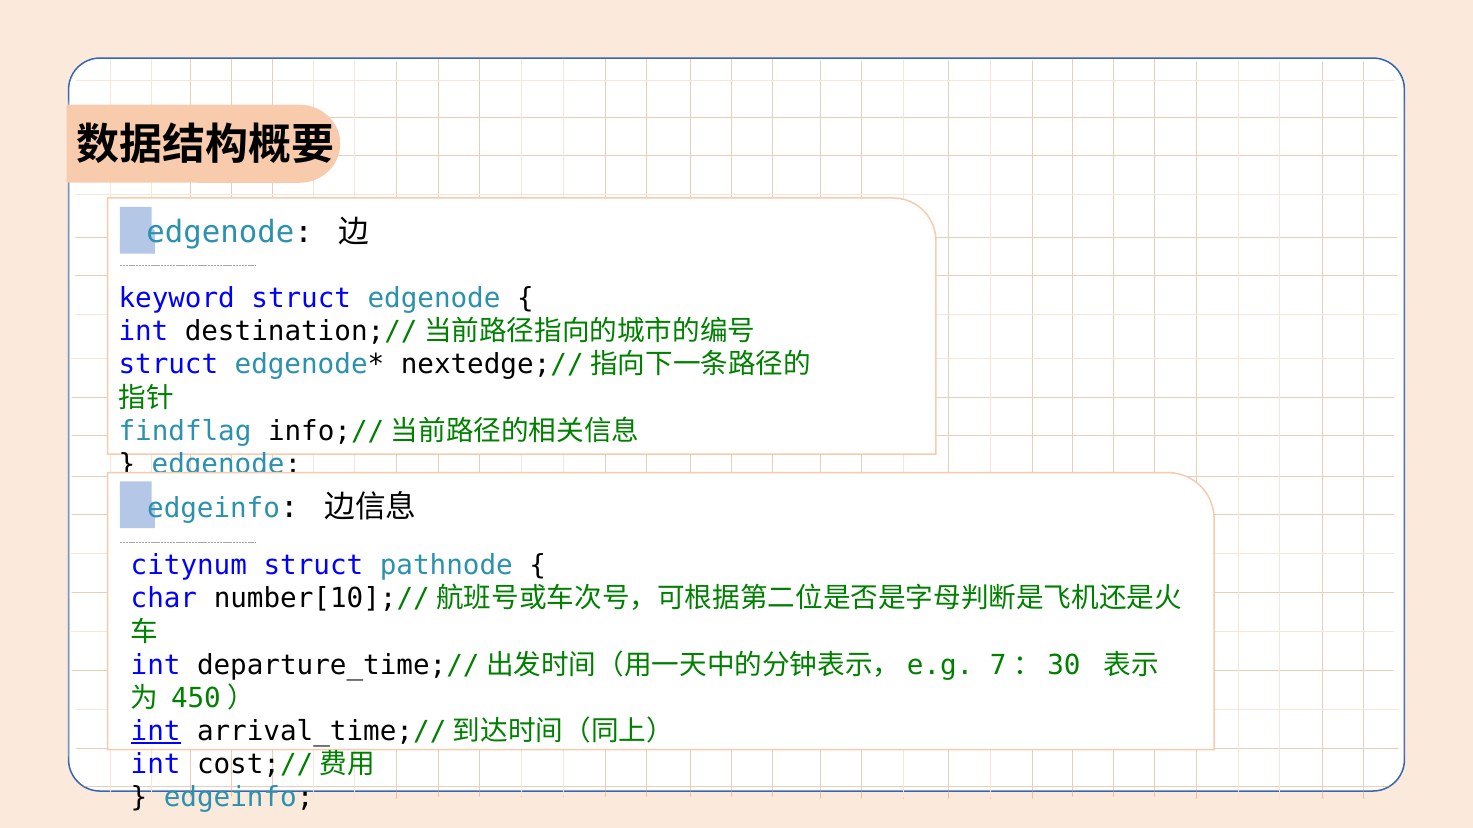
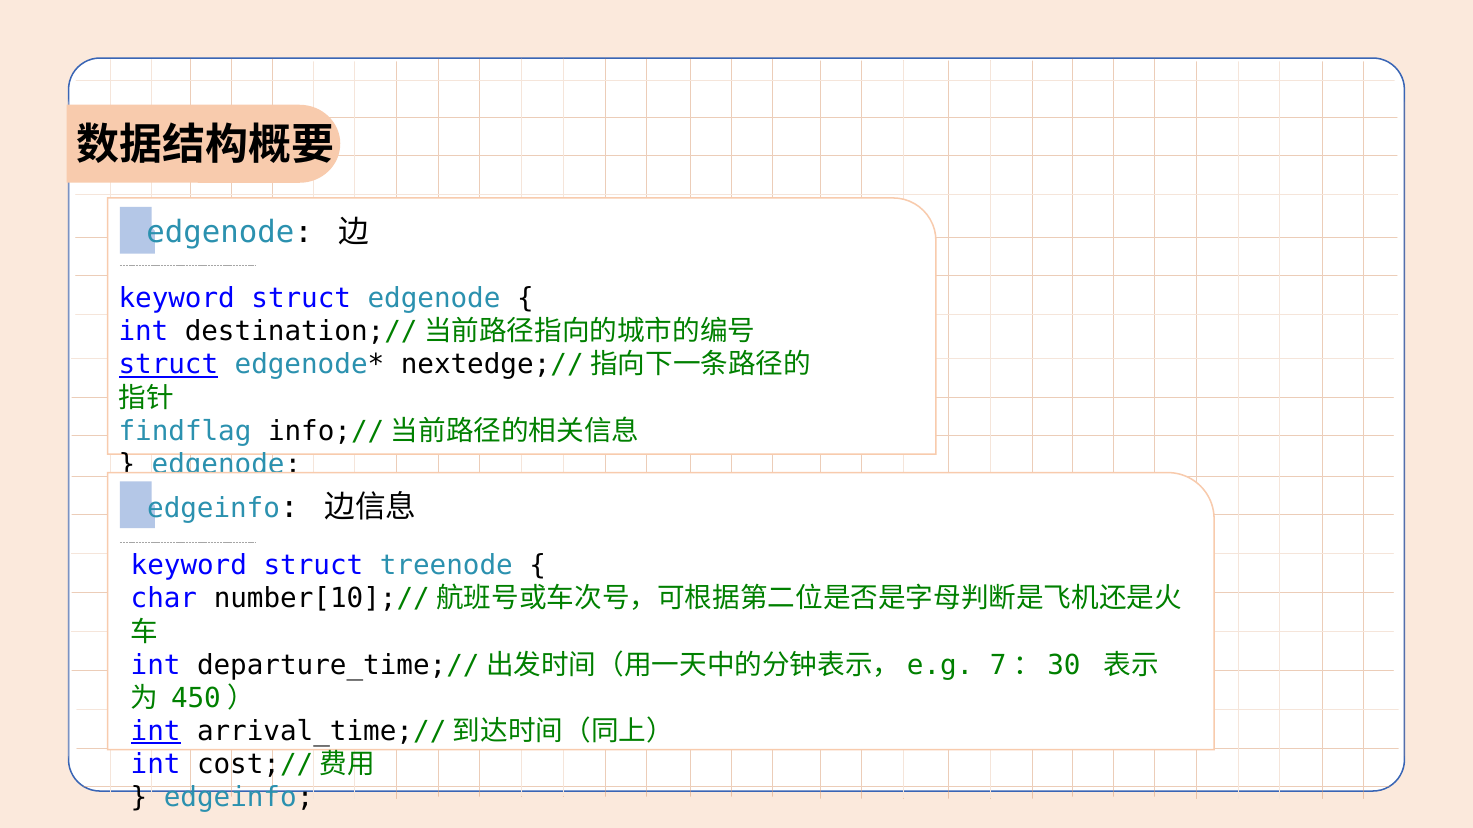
struct underline: none -> present (168, 365)
citynum: citynum -> keyword (189, 566)
pathnode: pathnode -> treenode (446, 566)
